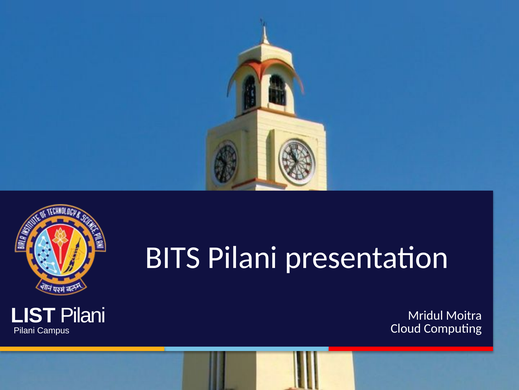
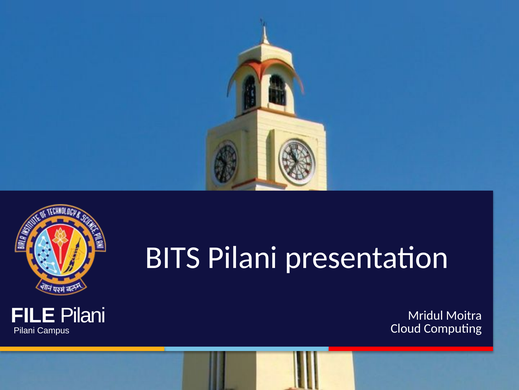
LIST: LIST -> FILE (33, 315)
